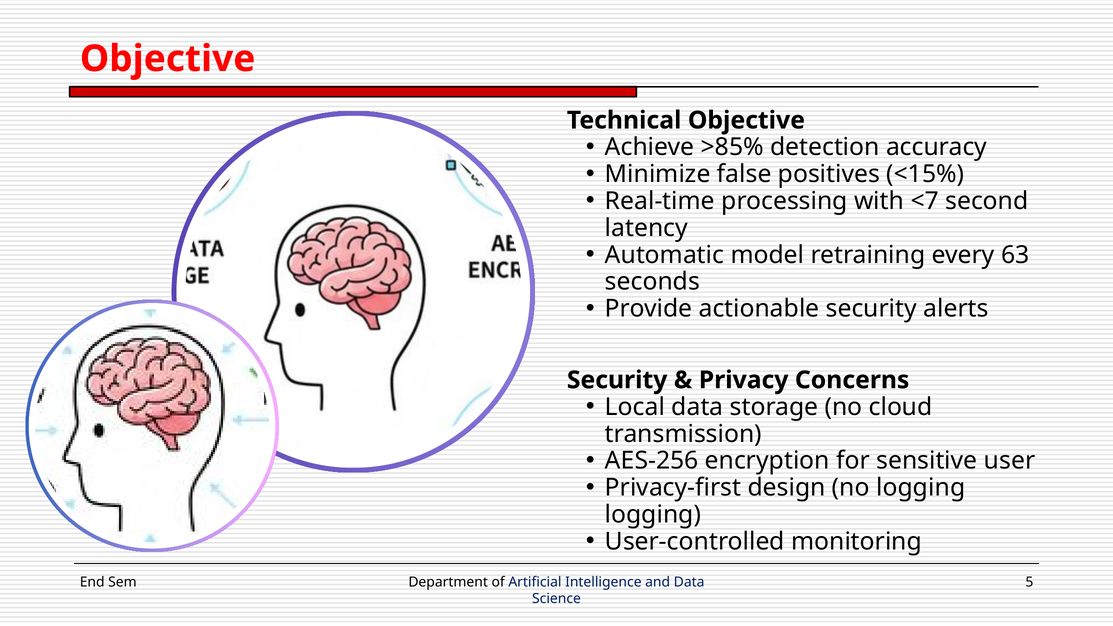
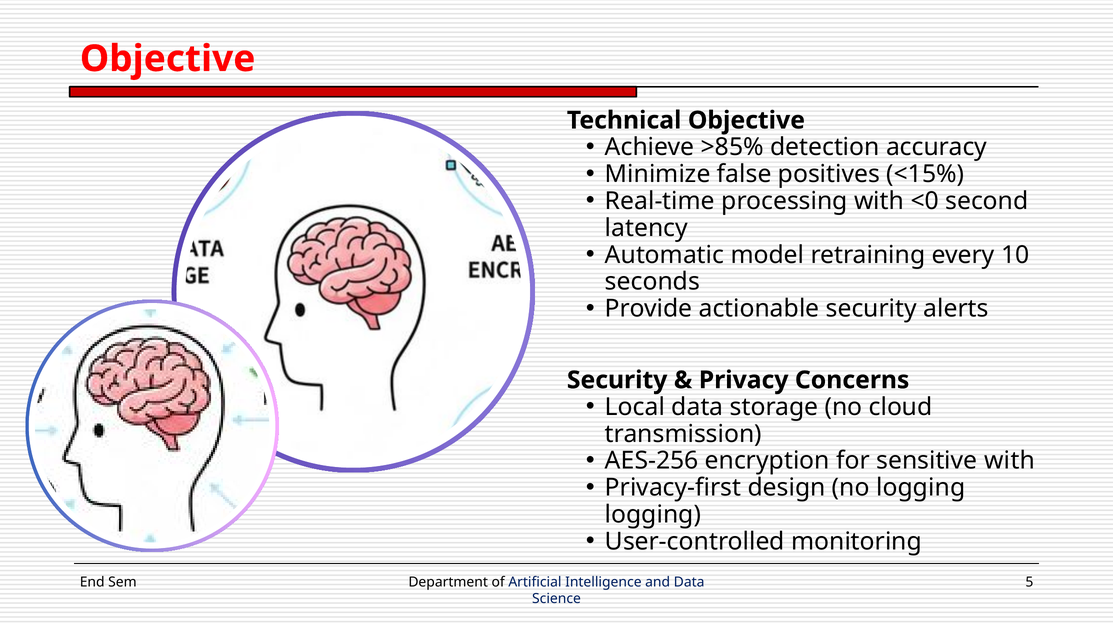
<7: <7 -> <0 (925, 201)
63: 63 -> 10 (1015, 255)
sensitive user: user -> with (1010, 461)
